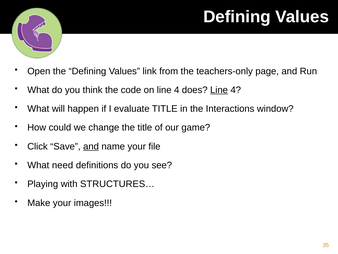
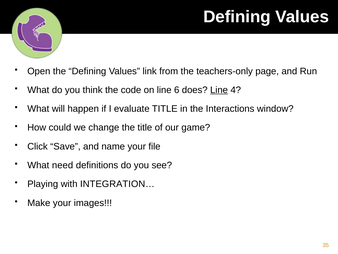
on line 4: 4 -> 6 (177, 90)
and underline: present -> none (91, 146)
STRUCTURES…: STRUCTURES… -> INTEGRATION… (117, 184)
